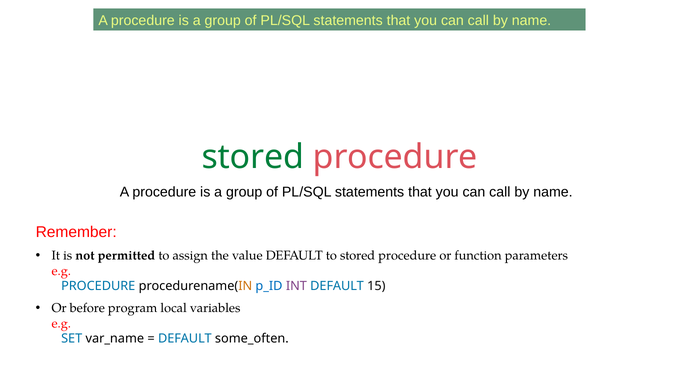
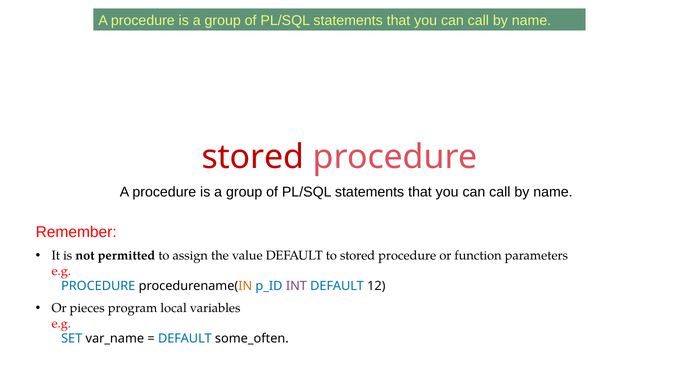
stored colour: green -> red (253, 157)
15: 15 -> 12 (376, 286)
before: before -> pieces (87, 308)
